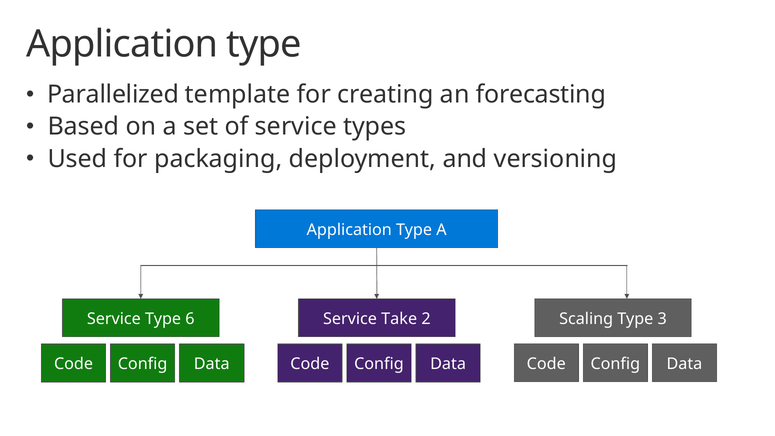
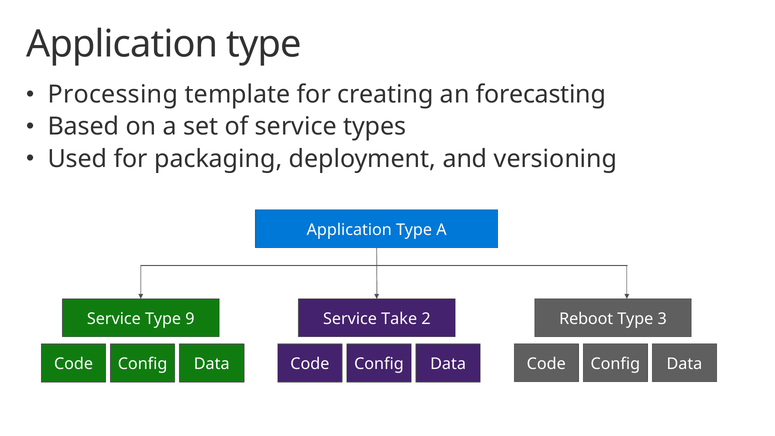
Parallelized: Parallelized -> Processing (113, 95)
6: 6 -> 9 (190, 319)
Scaling: Scaling -> Reboot (586, 319)
